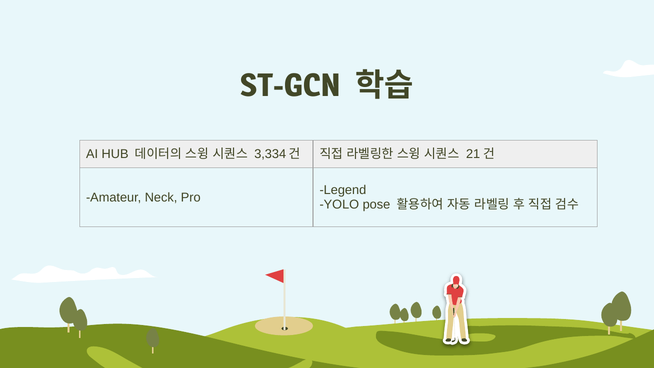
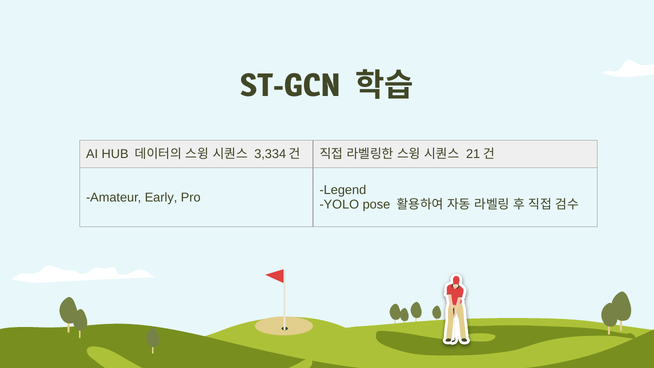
Neck: Neck -> Early (161, 197)
